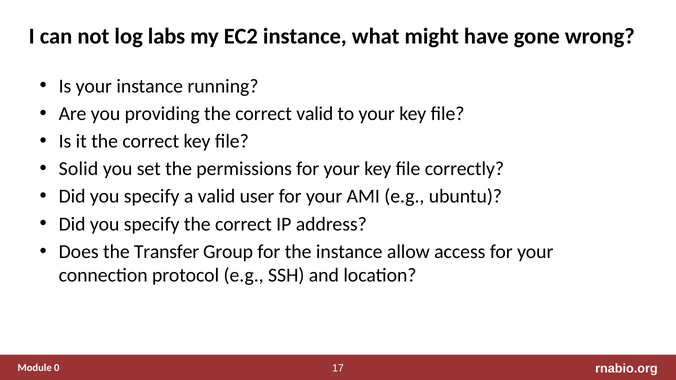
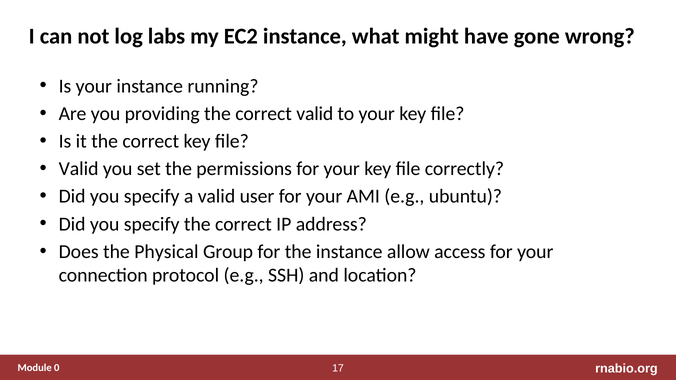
Solid: Solid -> Valid (79, 169)
Transfer: Transfer -> Physical (166, 252)
